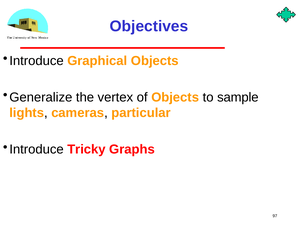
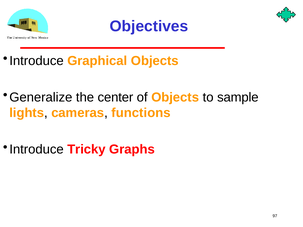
vertex: vertex -> center (115, 97)
particular: particular -> functions (141, 113)
